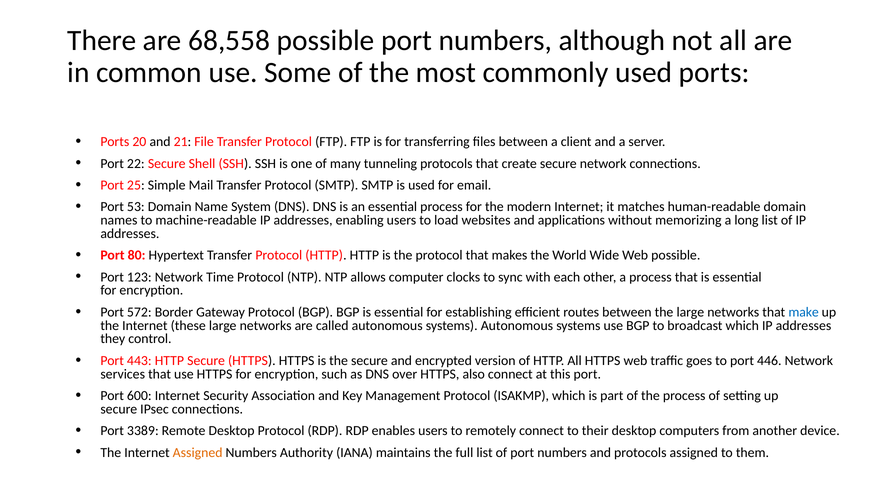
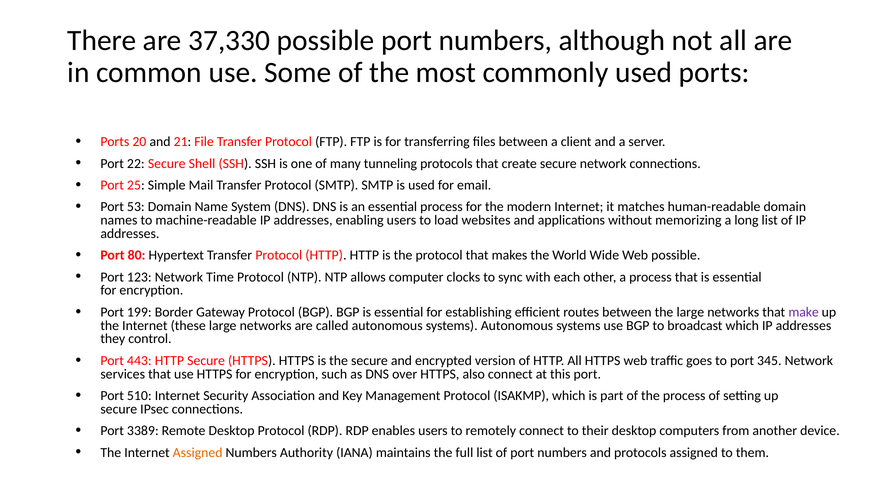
68,558: 68,558 -> 37,330 (229, 41)
572: 572 -> 199 (139, 312)
make colour: blue -> purple (804, 312)
446: 446 -> 345 (769, 360)
600: 600 -> 510 (139, 395)
